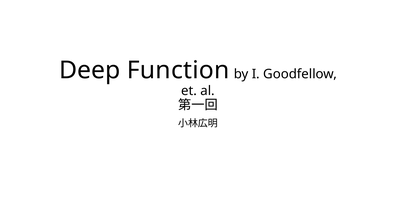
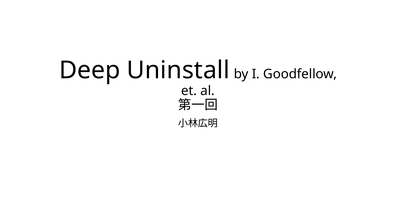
Function: Function -> Uninstall (178, 70)
